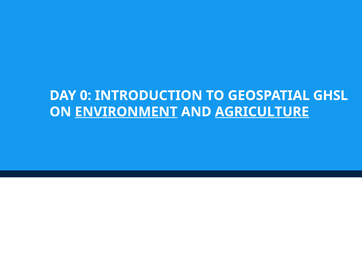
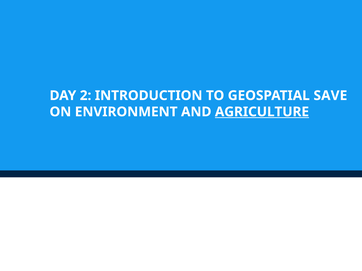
0: 0 -> 2 (86, 96)
GHSL: GHSL -> SAVE (330, 96)
ENVIRONMENT underline: present -> none (126, 112)
